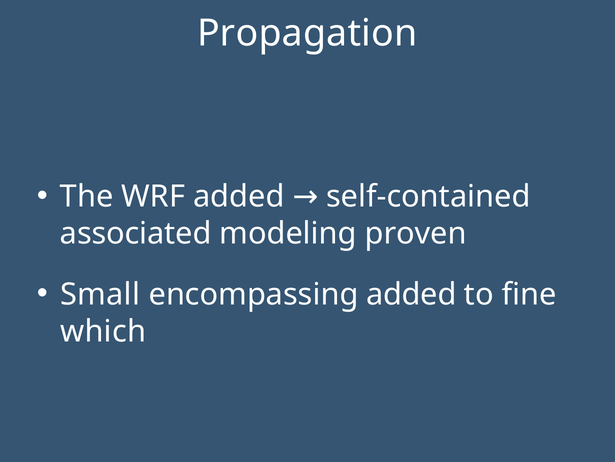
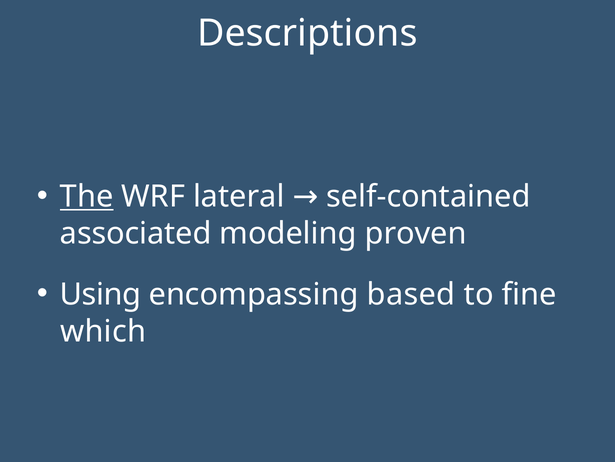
Propagation: Propagation -> Descriptions (307, 33)
The underline: none -> present (87, 196)
WRF added: added -> lateral (239, 196)
Small: Small -> Using (100, 294)
encompassing added: added -> based (411, 294)
